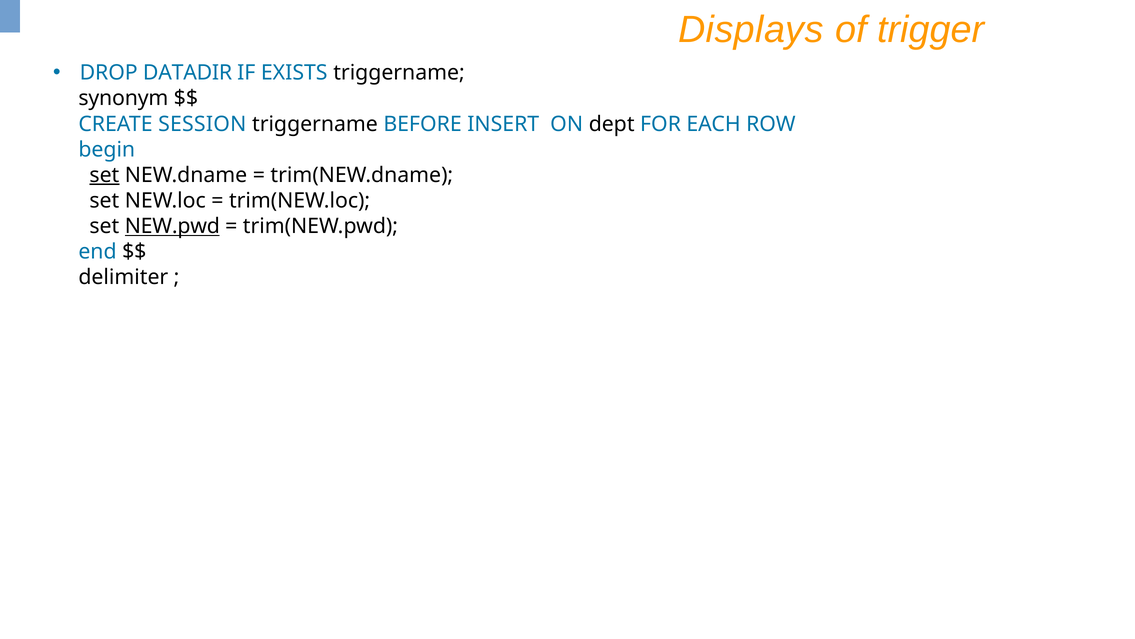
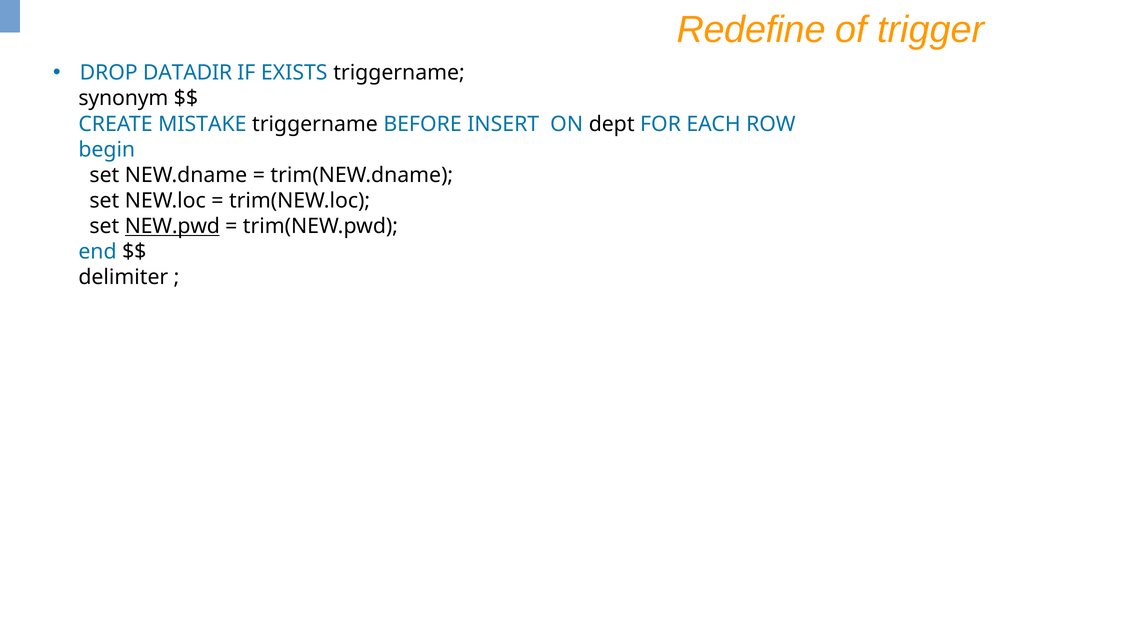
Displays: Displays -> Redefine (751, 30)
SESSION: SESSION -> MISTAKE (202, 124)
set underline: present -> none (104, 175)
